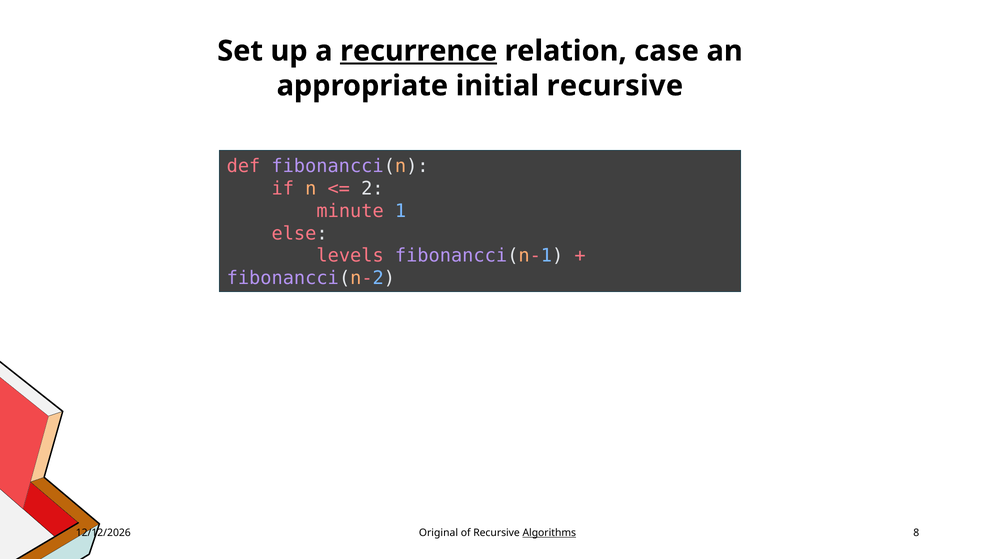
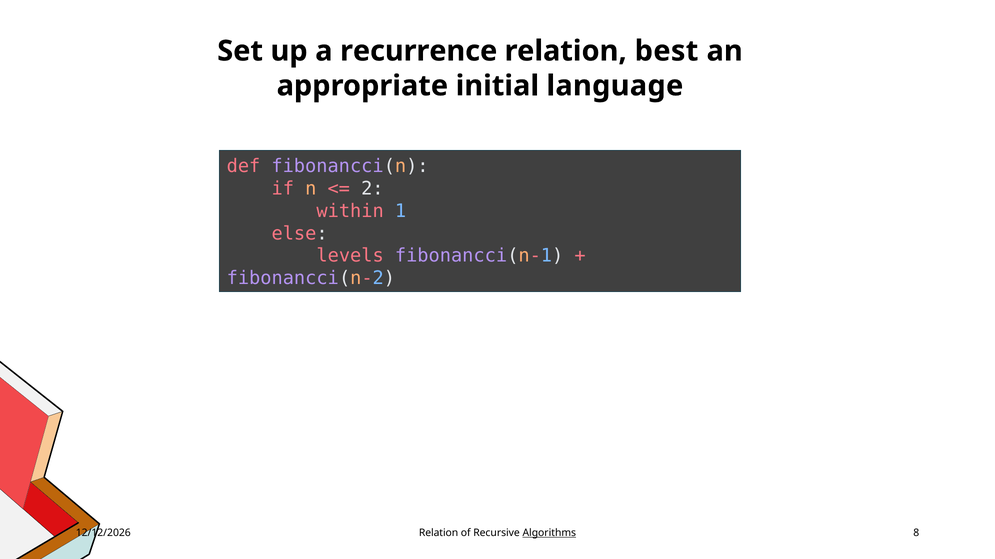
recurrence underline: present -> none (419, 51)
case: case -> best (666, 51)
initial recursive: recursive -> language (615, 86)
minute: minute -> within (350, 211)
Original: Original -> Relation (439, 534)
